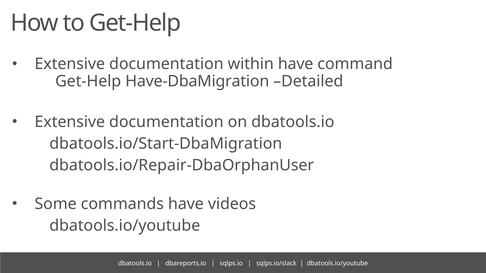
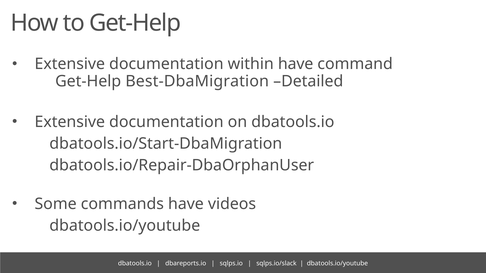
Have-DbaMigration: Have-DbaMigration -> Best-DbaMigration (197, 81)
